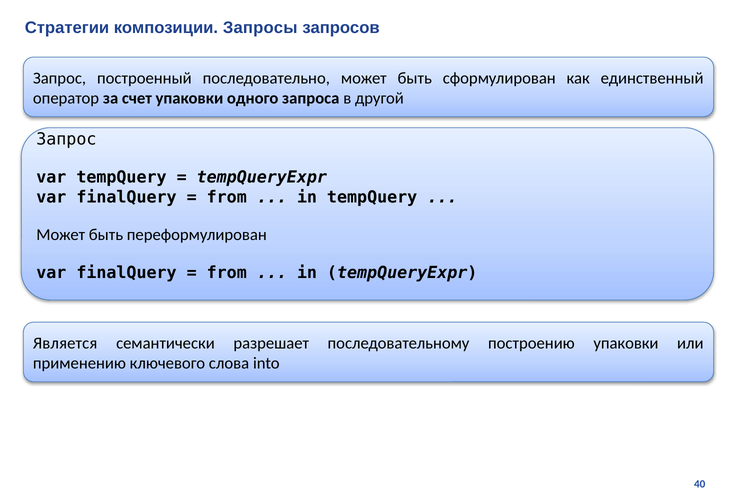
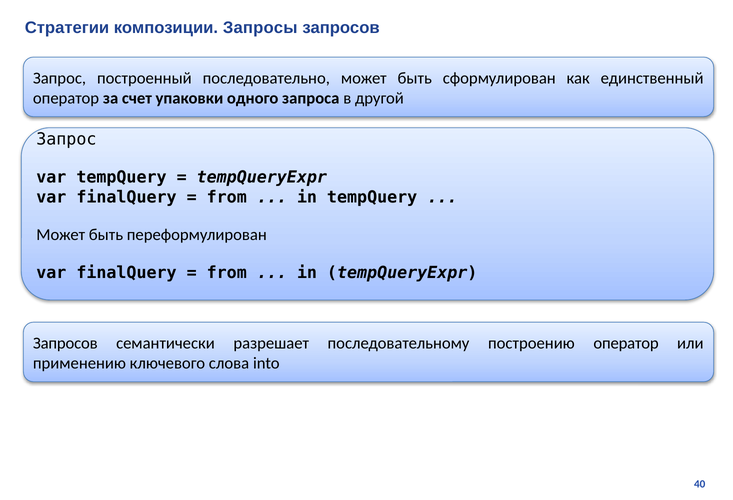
Является: Является -> Запросов (65, 343)
построению упаковки: упаковки -> оператор (626, 343)
